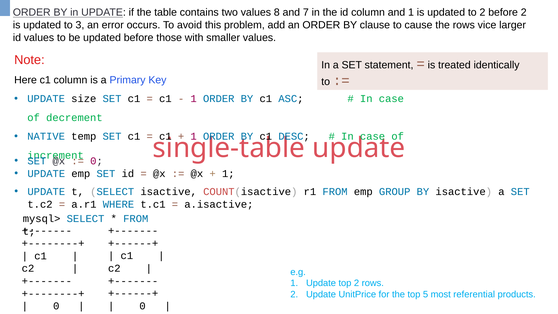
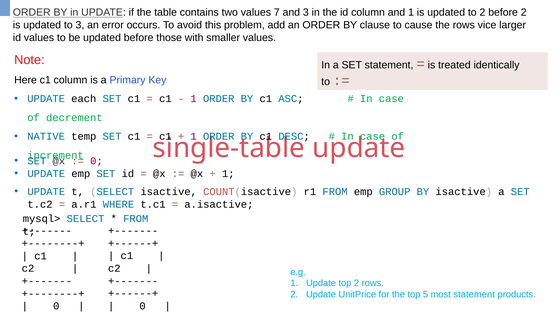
8: 8 -> 7 (277, 12)
and 7: 7 -> 3 (306, 12)
size: size -> each (84, 99)
most referential: referential -> statement (474, 294)
